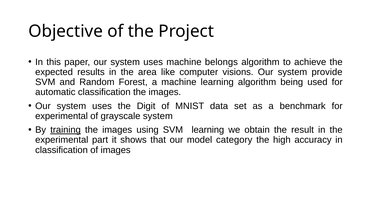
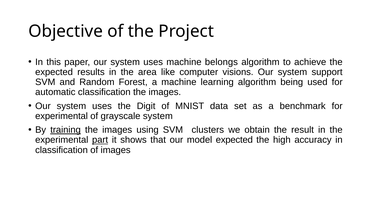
provide: provide -> support (327, 72)
SVM learning: learning -> clusters (208, 130)
part underline: none -> present (100, 140)
model category: category -> expected (234, 140)
